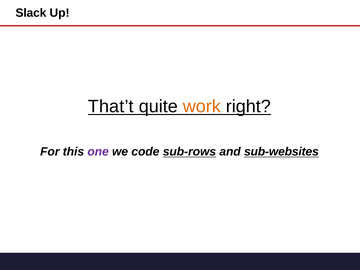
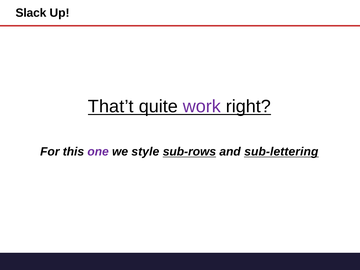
work colour: orange -> purple (202, 107)
code: code -> style (145, 152)
sub-websites: sub-websites -> sub-lettering (281, 152)
